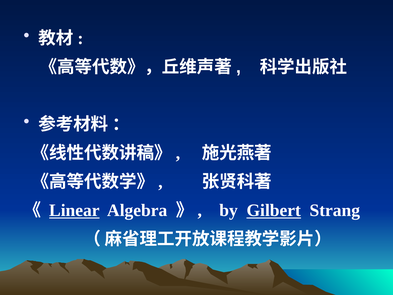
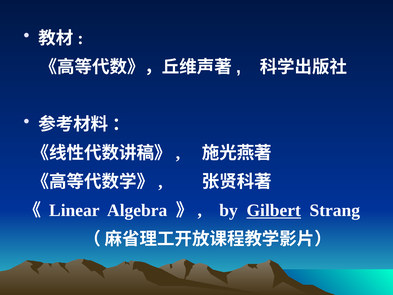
Linear underline: present -> none (74, 210)
